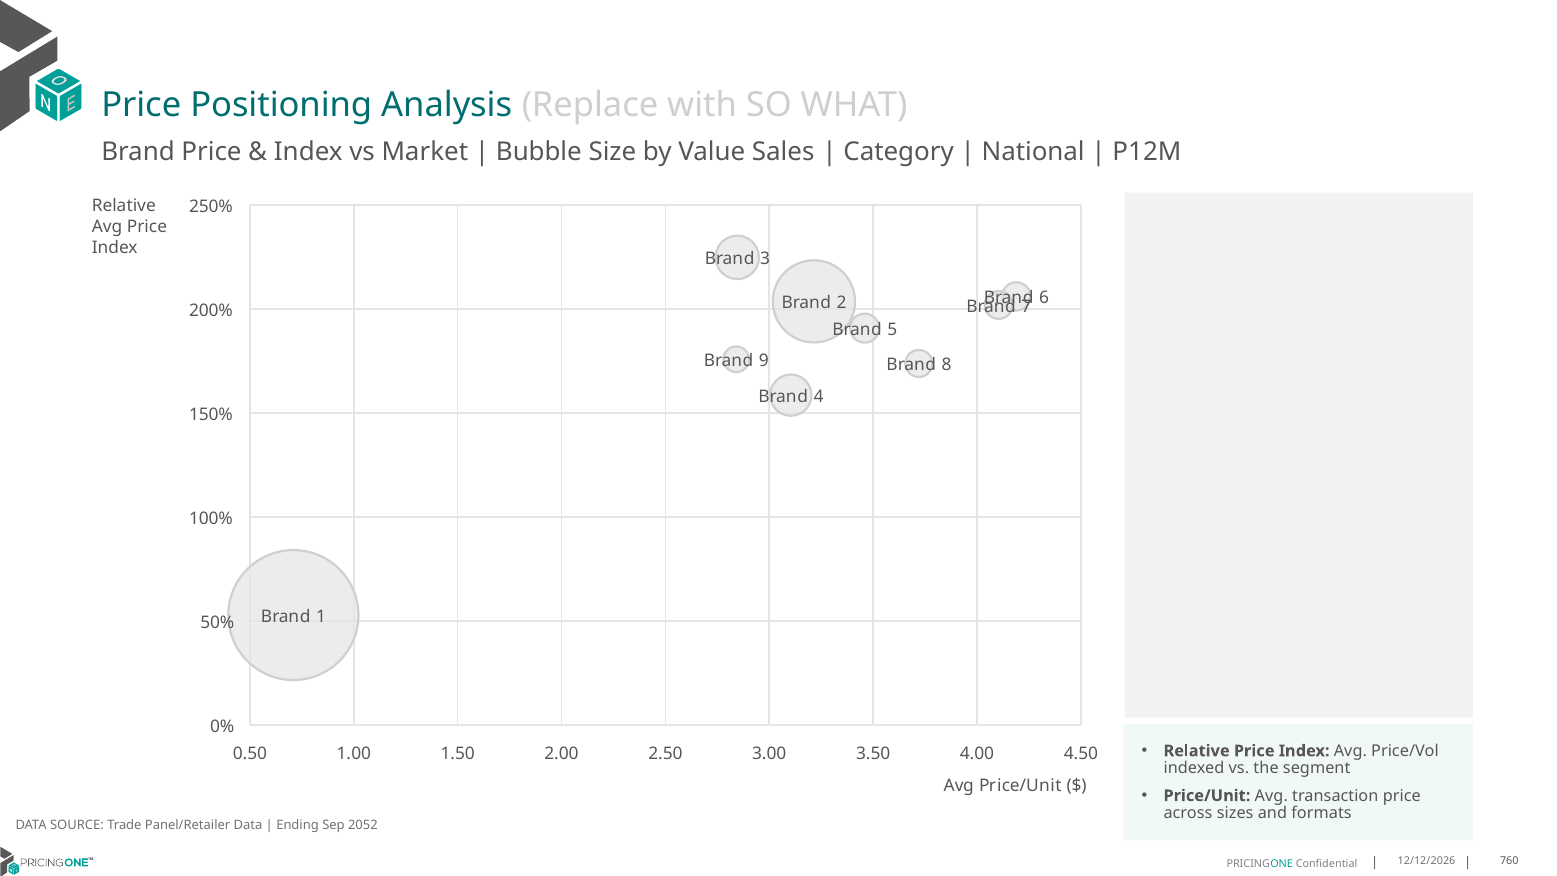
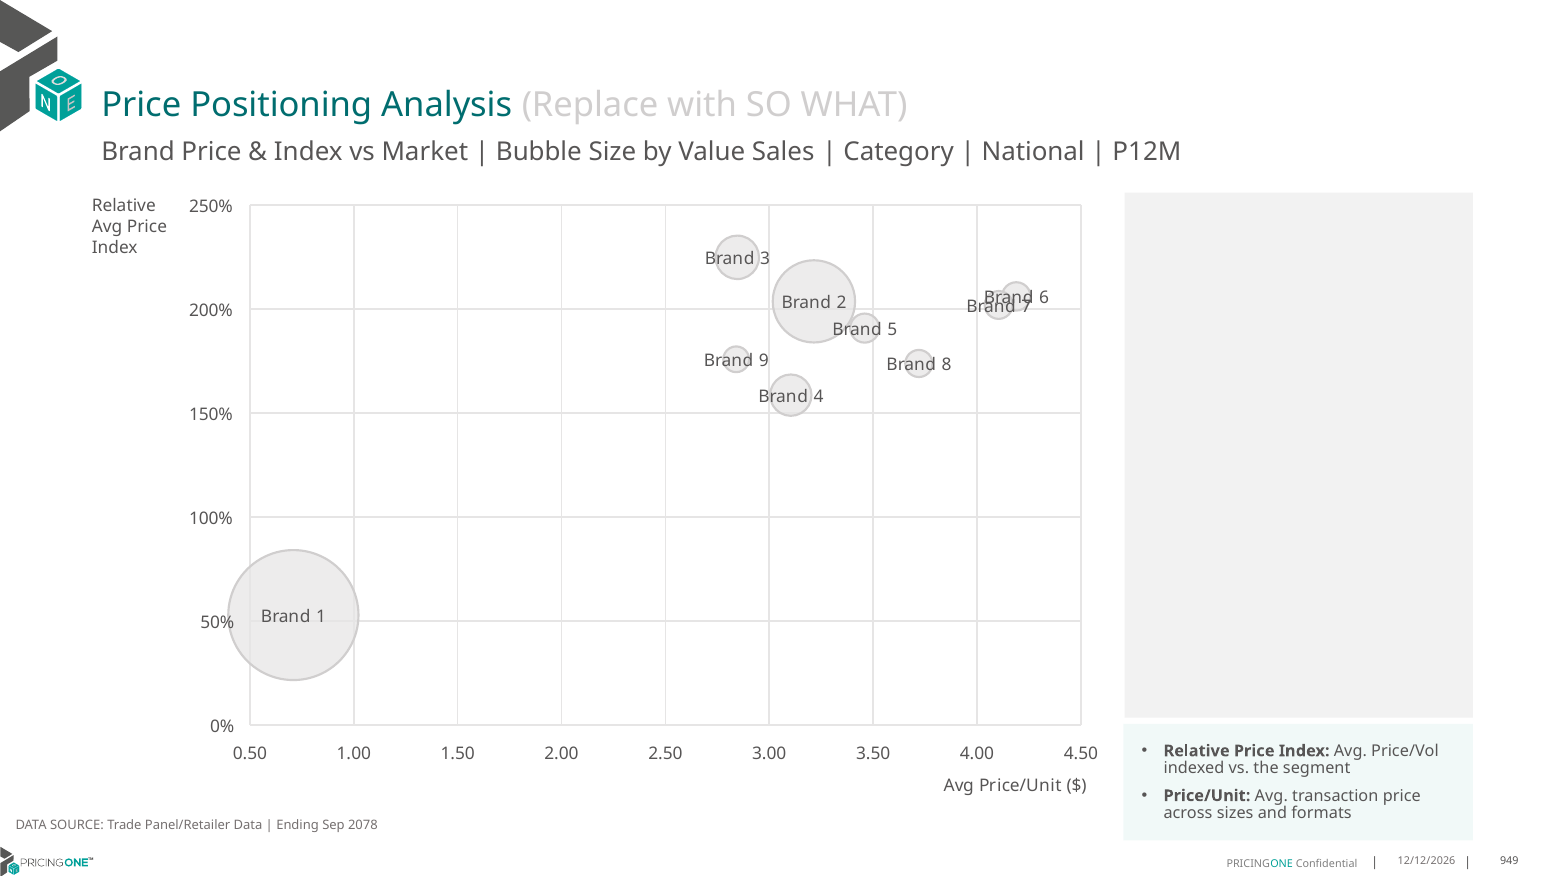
2052: 2052 -> 2078 (363, 825)
760: 760 -> 949 (1509, 861)
